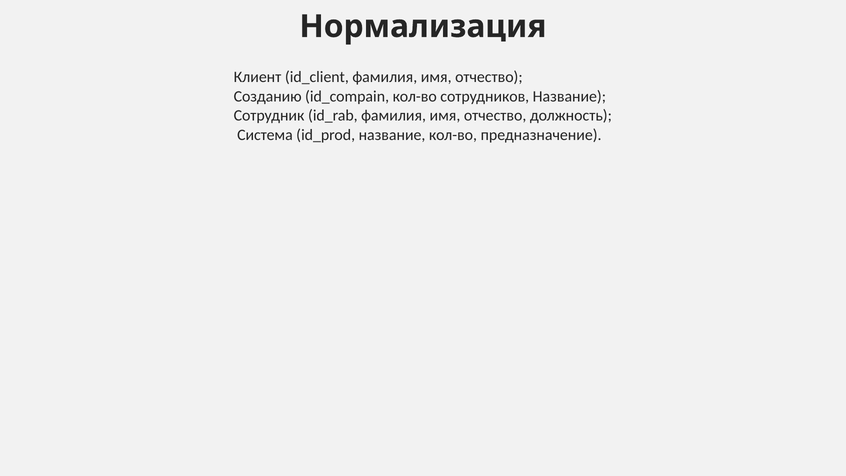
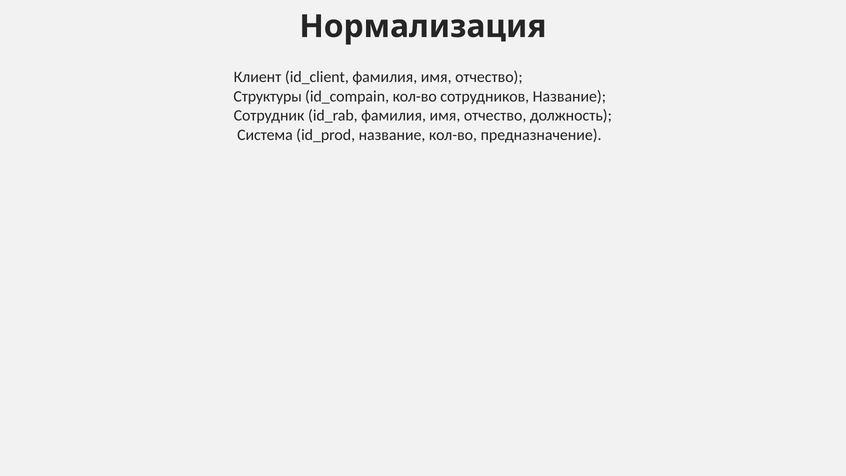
Созданию: Созданию -> Структуры (268, 96)
